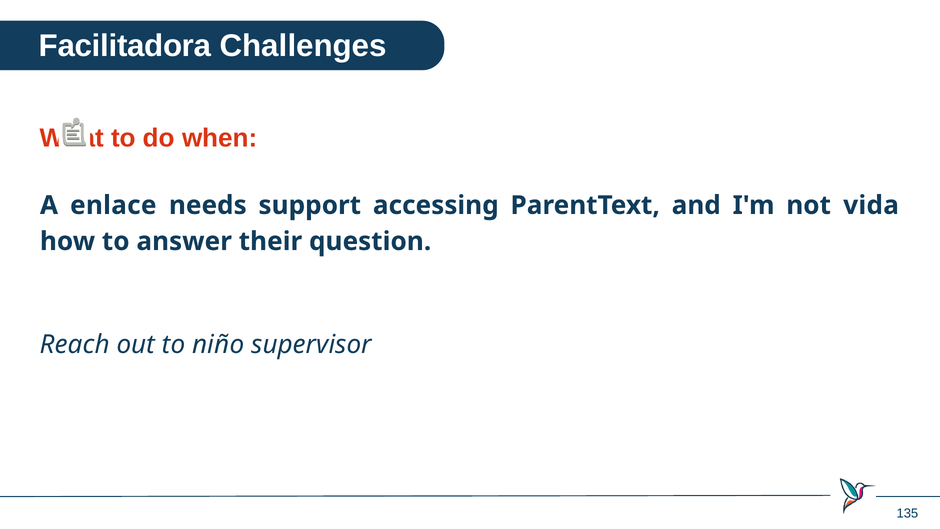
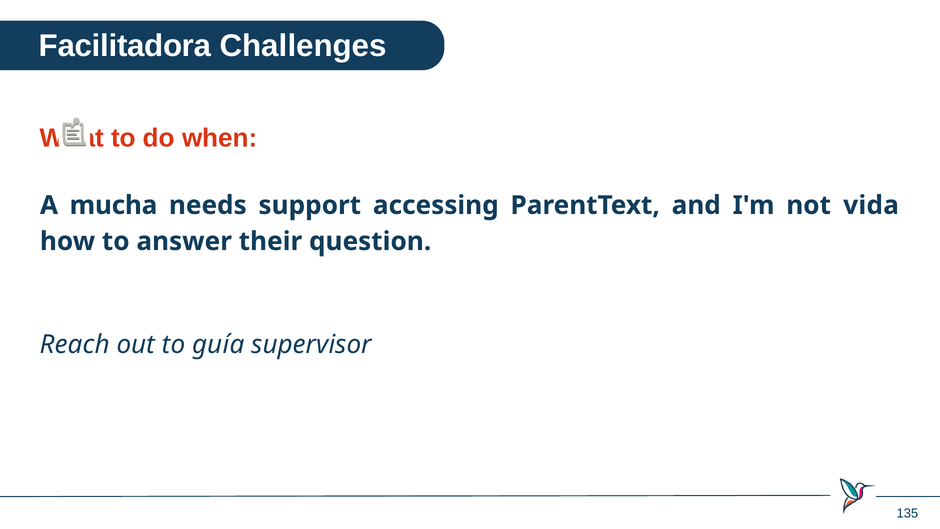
enlace: enlace -> mucha (113, 205)
niño: niño -> guía (218, 345)
